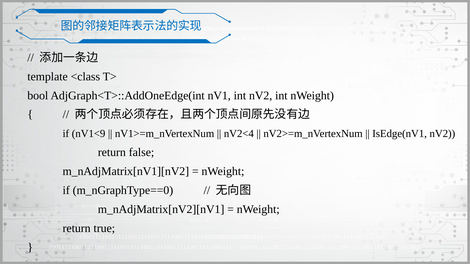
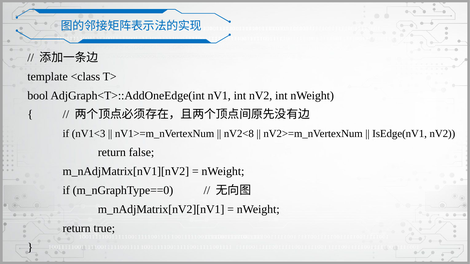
nV1<9: nV1<9 -> nV1<3 (89, 134)
nV2<4: nV2<4 -> nV2<8 (239, 134)
